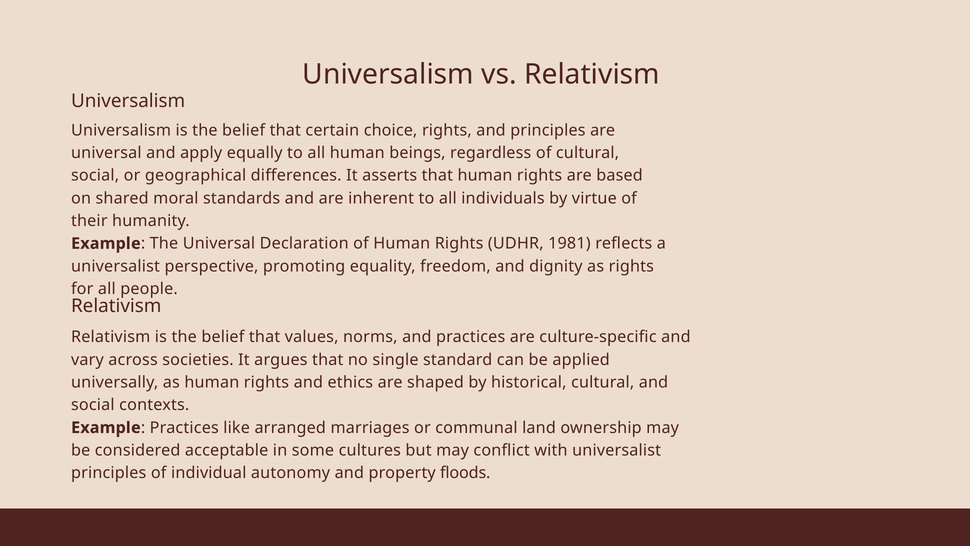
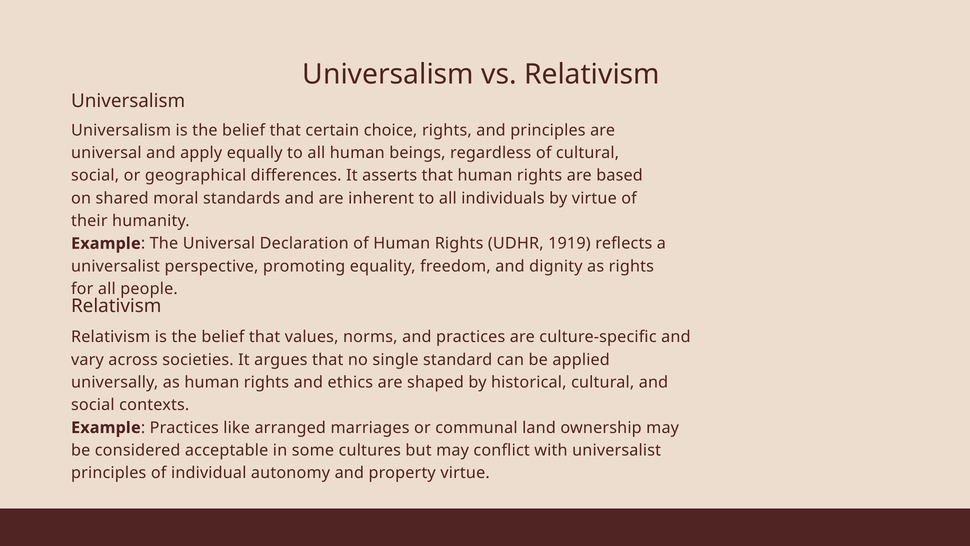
1981: 1981 -> 1919 (569, 243)
property floods: floods -> virtue (465, 473)
